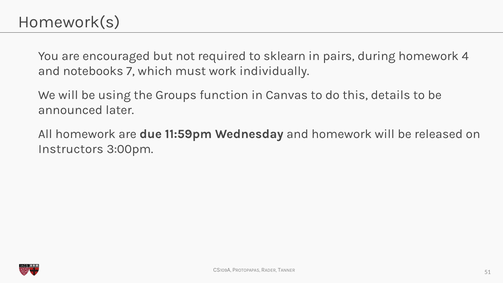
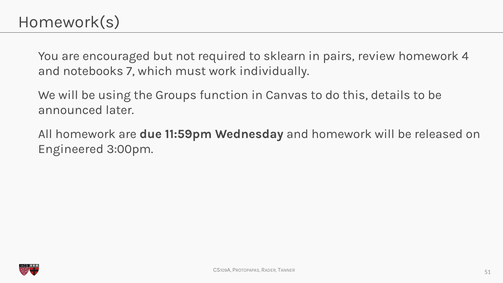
during: during -> review (376, 56)
Instructors: Instructors -> Engineered (71, 149)
